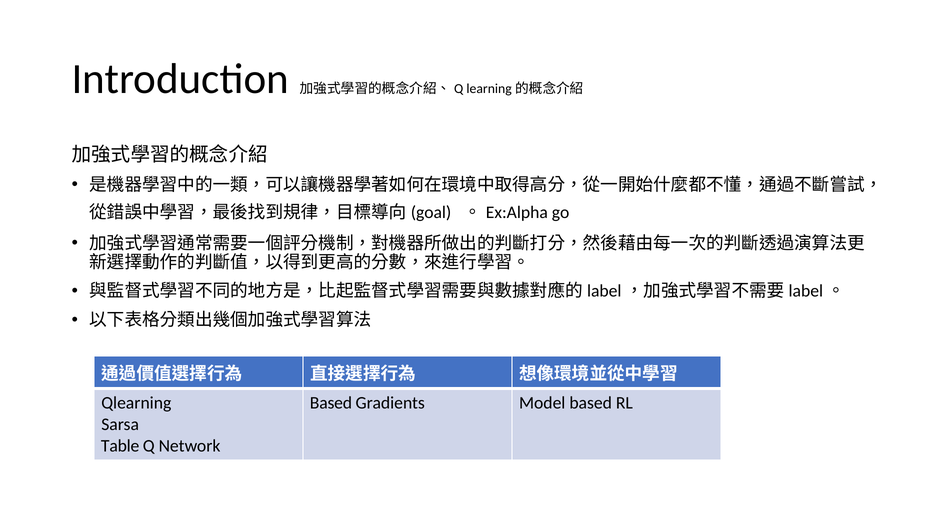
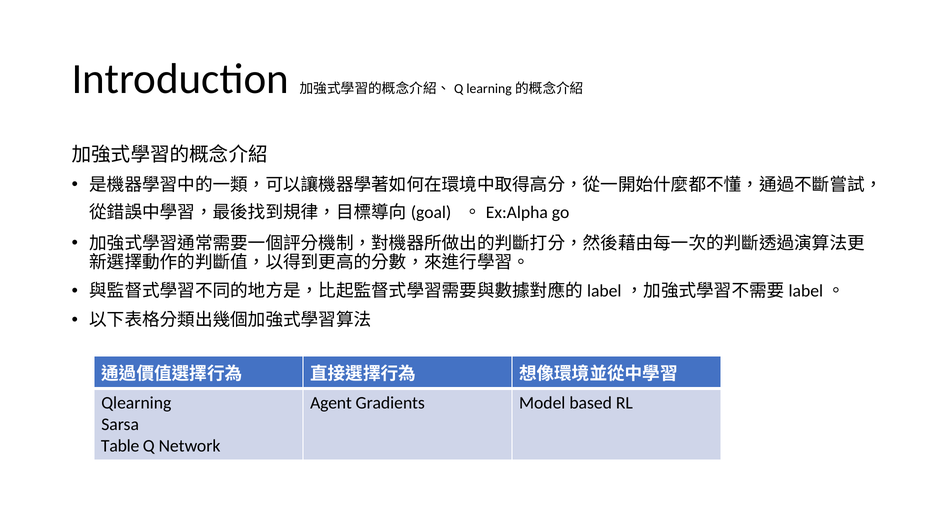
Based: Based -> Agent (331, 403)
